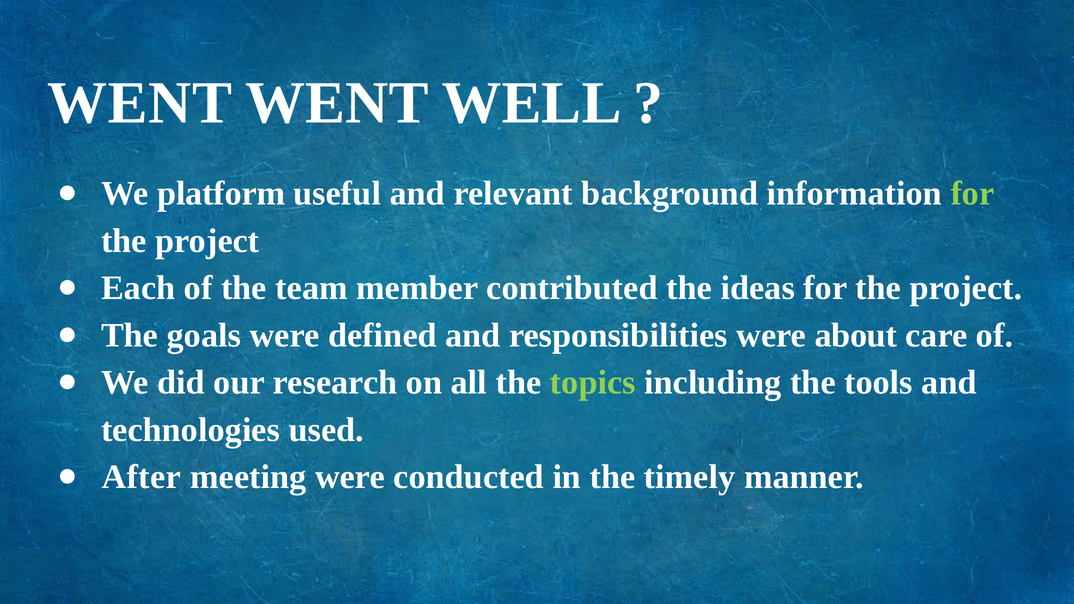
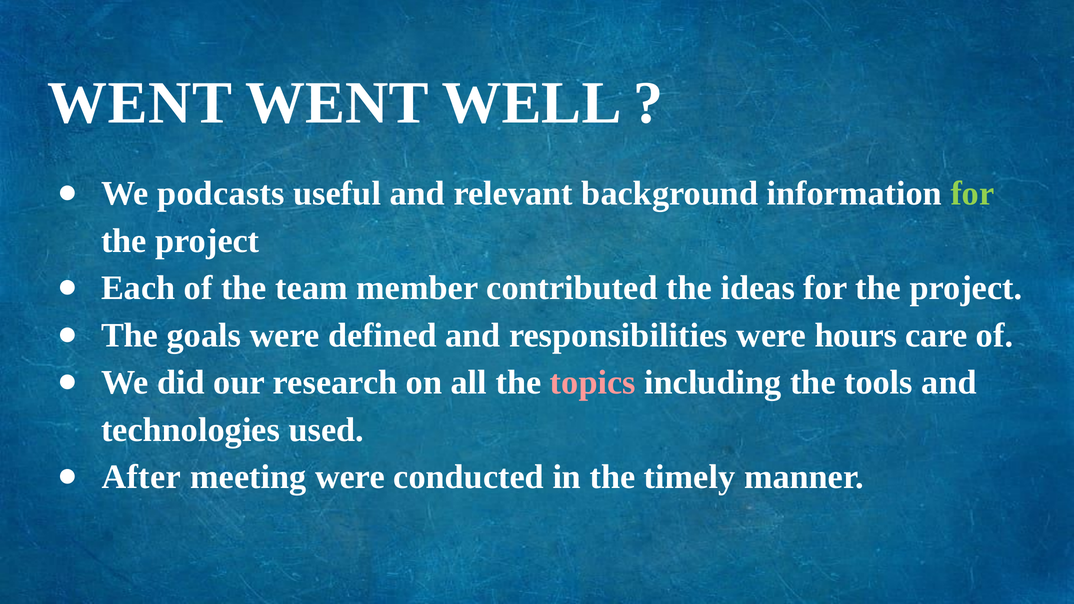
platform: platform -> podcasts (221, 194)
about: about -> hours (856, 335)
topics colour: light green -> pink (593, 383)
